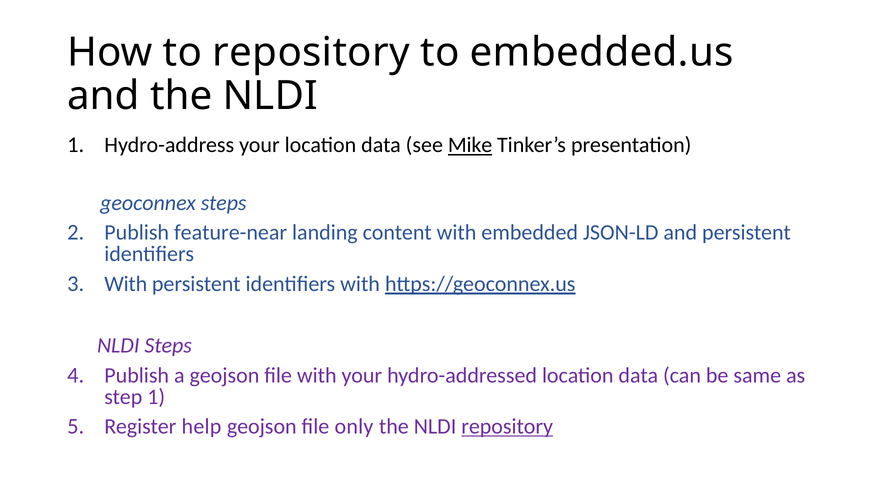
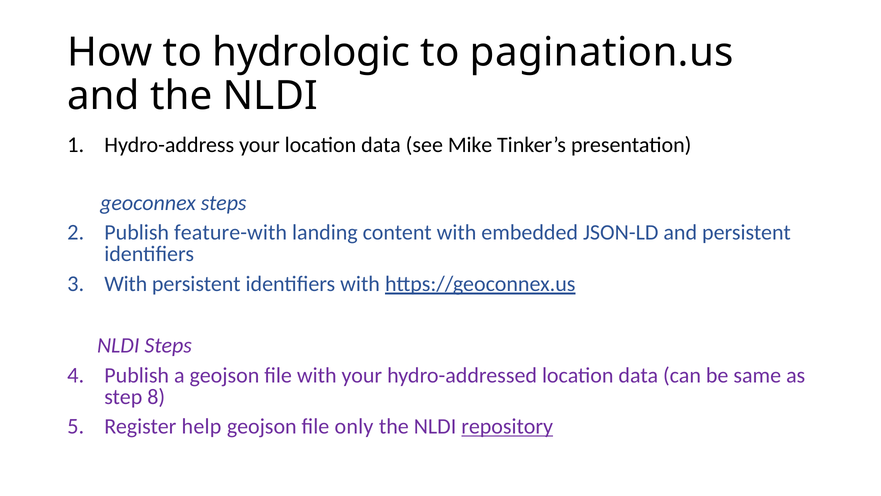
to repository: repository -> hydrologic (311, 52)
embedded.us: embedded.us -> pagination.us (602, 52)
Mike underline: present -> none (470, 145)
feature-near: feature-near -> feature-with (231, 232)
step 1: 1 -> 8 (156, 396)
